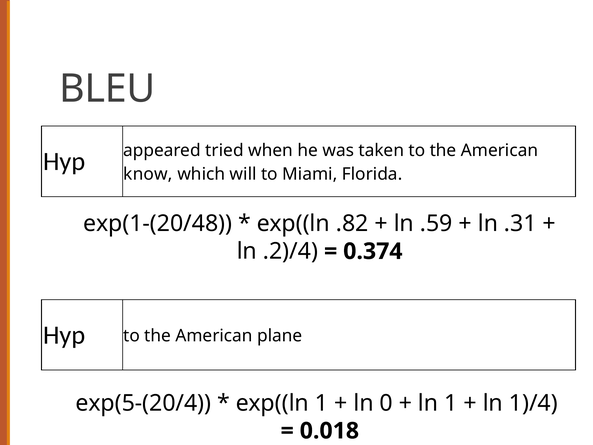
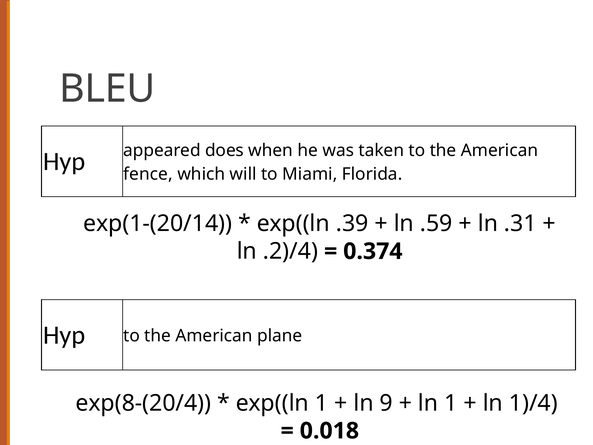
tried: tried -> does (225, 150)
know: know -> fence (148, 174)
exp(1-(20/48: exp(1-(20/48 -> exp(1-(20/14 (158, 223)
.82: .82 -> .39 (352, 223)
exp(5-(20/4: exp(5-(20/4 -> exp(8-(20/4 (143, 403)
0: 0 -> 9 (386, 403)
